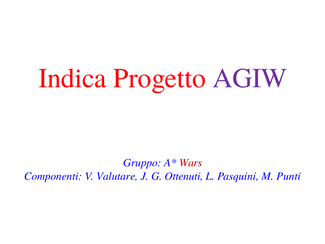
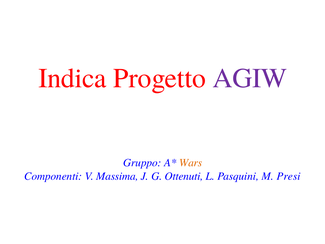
Wars colour: red -> orange (191, 163)
Valutare: Valutare -> Massima (117, 176)
Punti: Punti -> Presi (289, 176)
